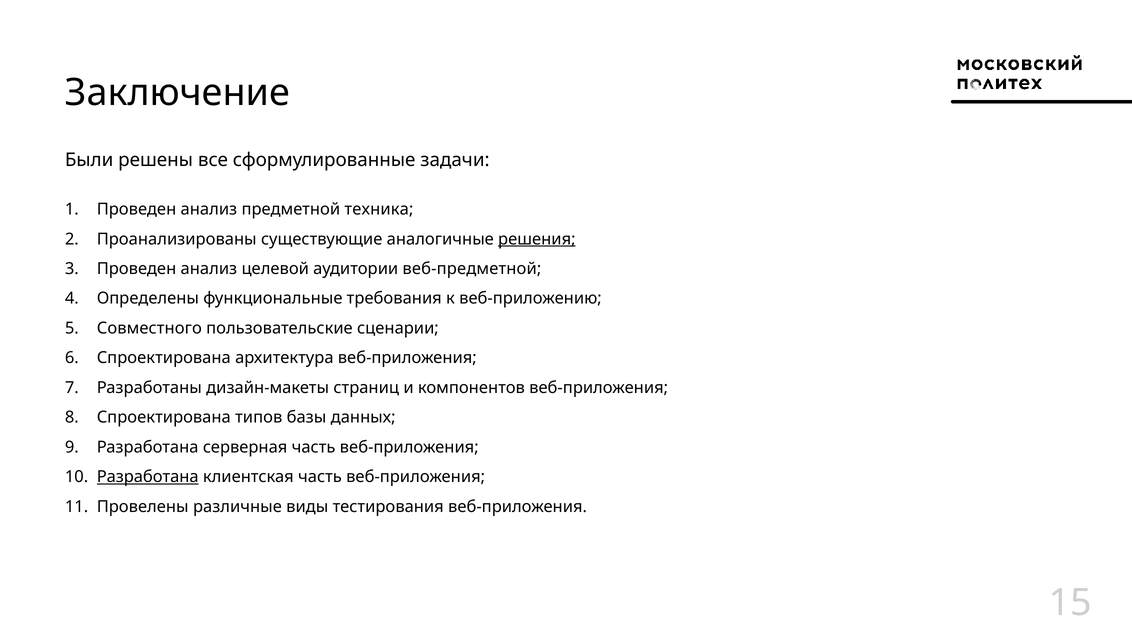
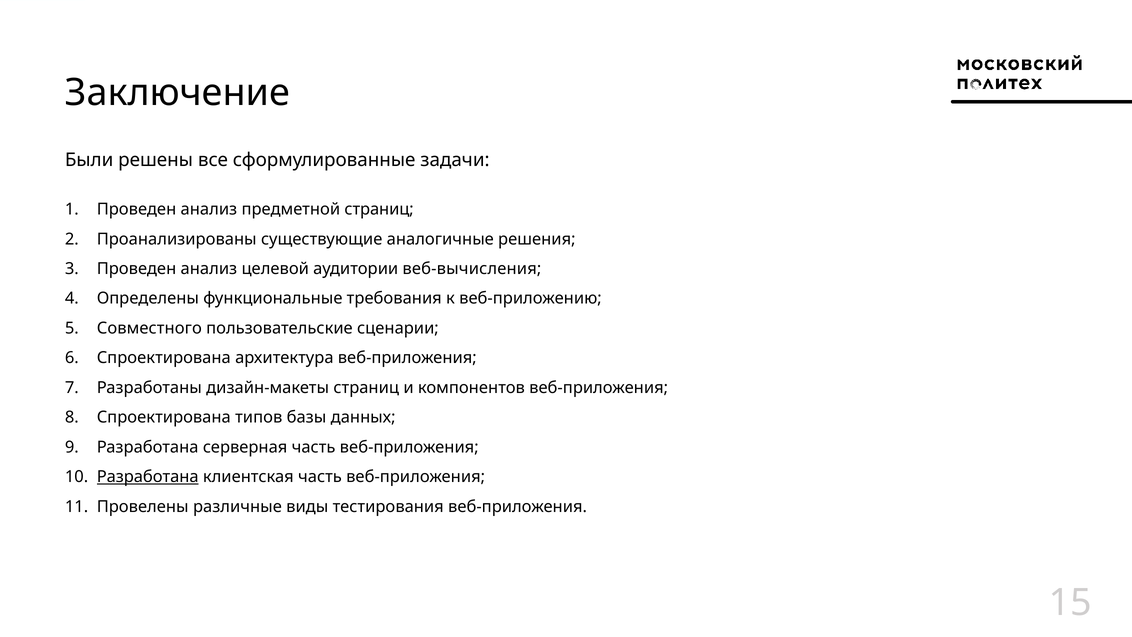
предметной техника: техника -> страниц (379, 209)
решения underline: present -> none (537, 239)
веб-предметной: веб-предметной -> веб-вычисления (472, 269)
